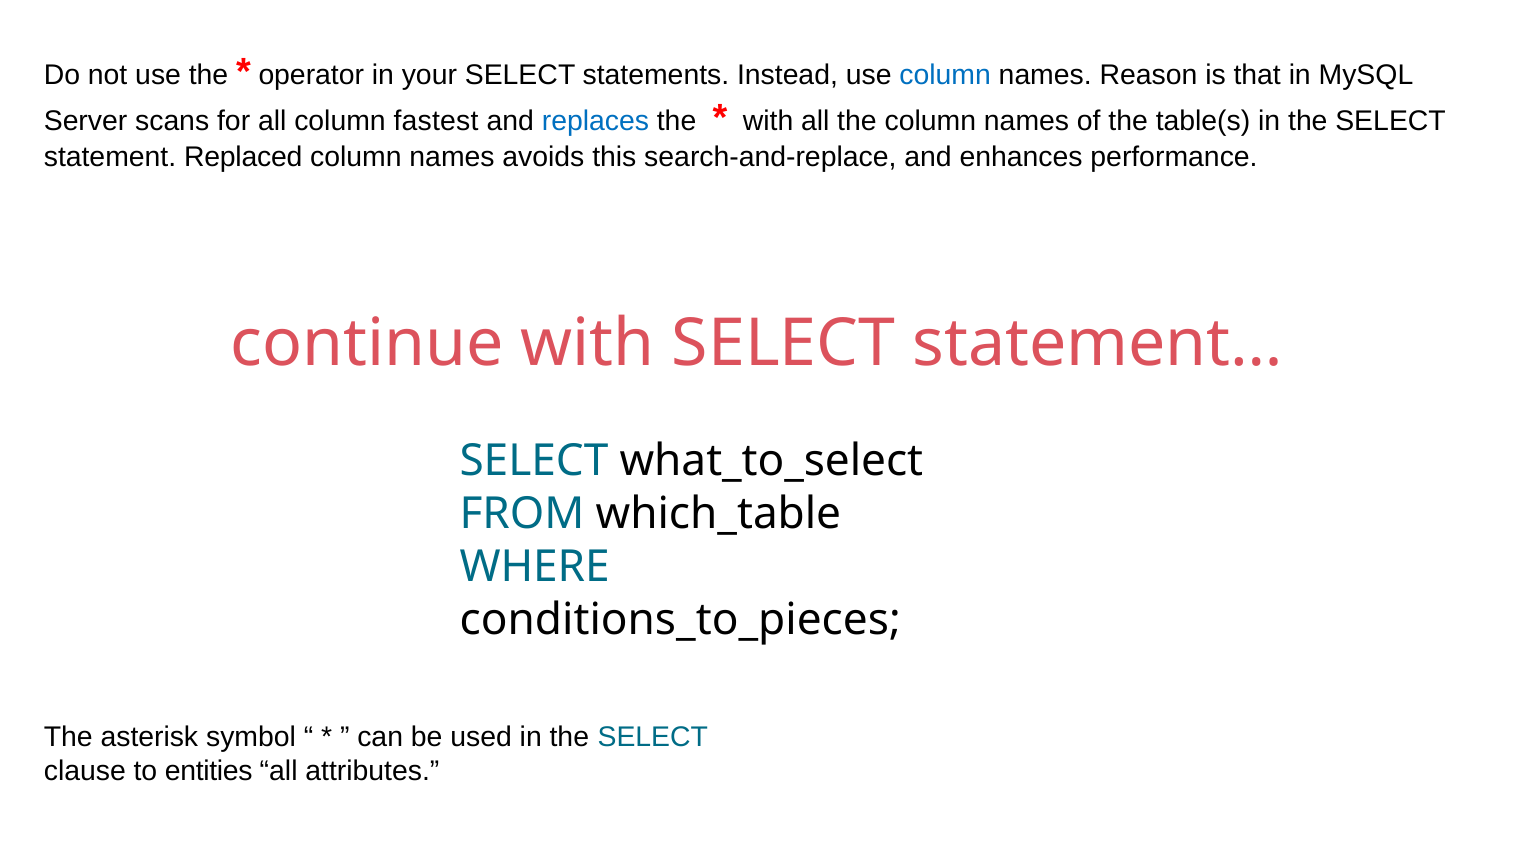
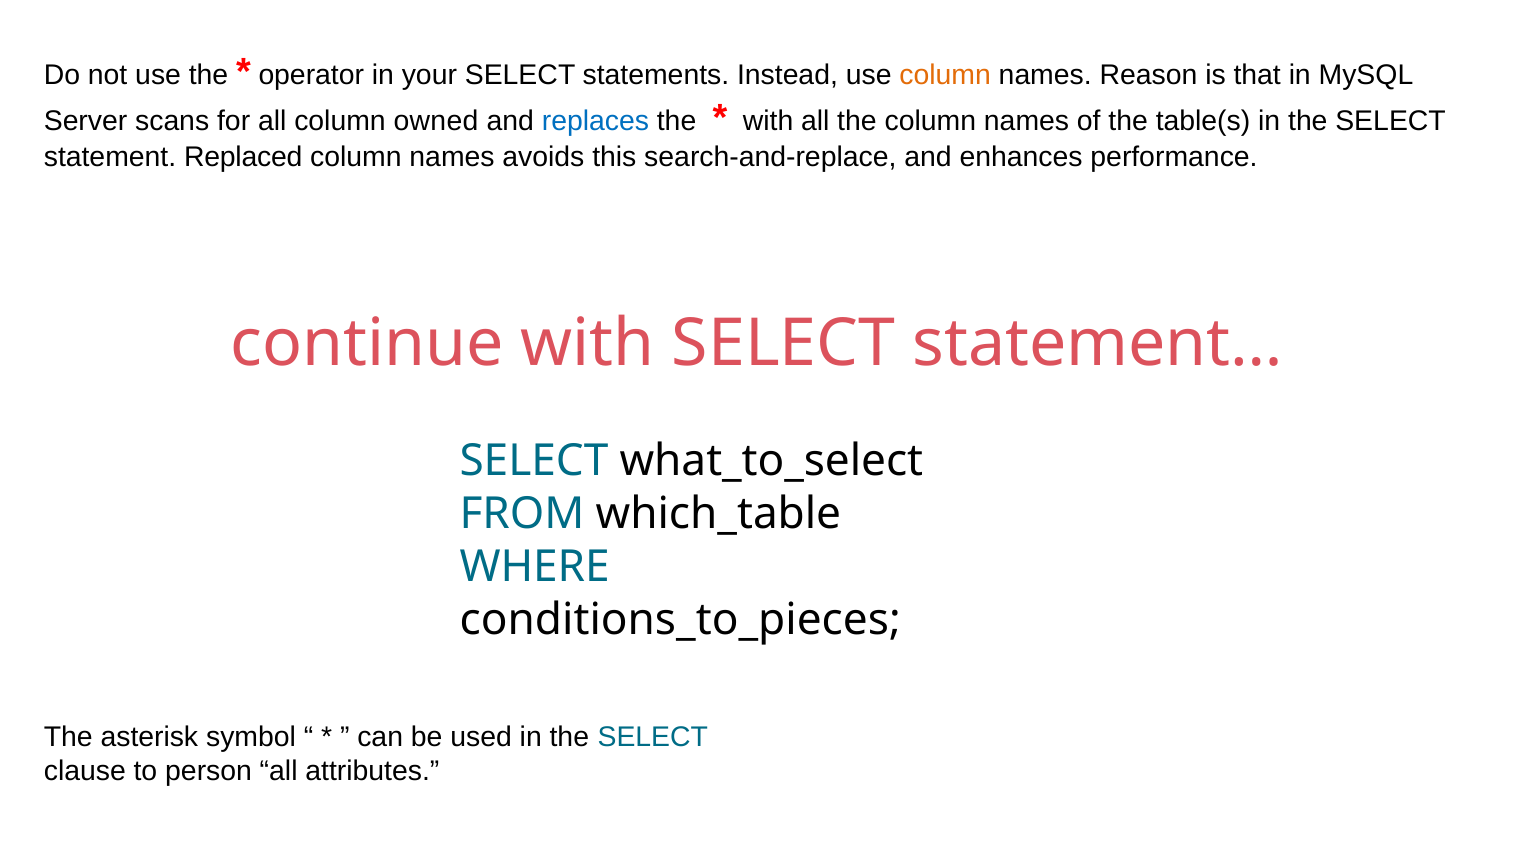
column colour: blue -> orange (945, 75)
fastest: fastest -> owned (436, 121)
entities: entities -> person (209, 771)
